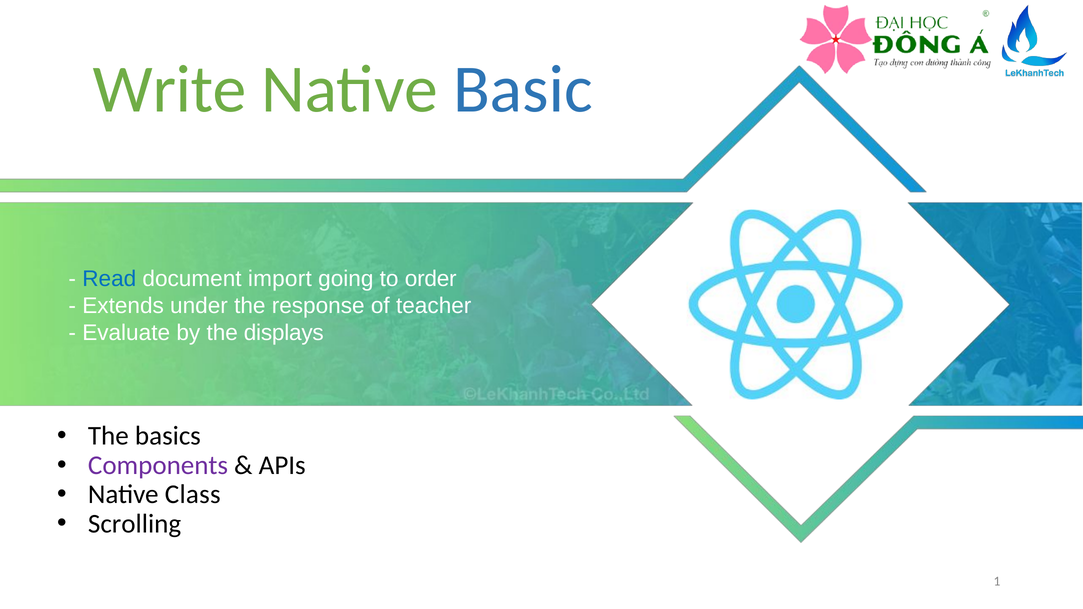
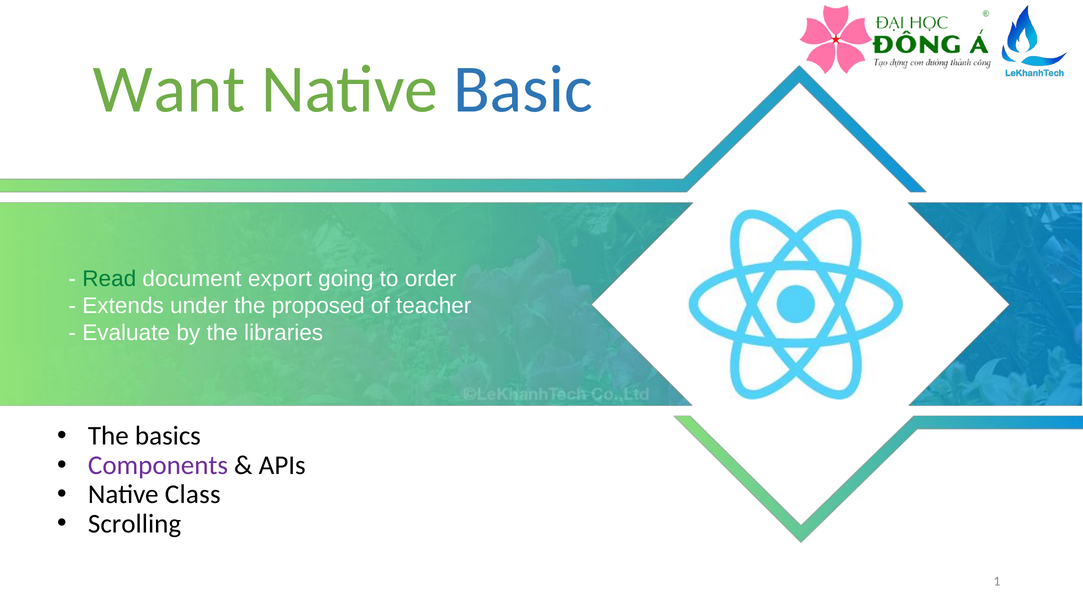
Write: Write -> Want (169, 89)
Read colour: blue -> green (109, 279)
import: import -> export (280, 279)
response: response -> proposed (318, 306)
displays: displays -> libraries (284, 333)
